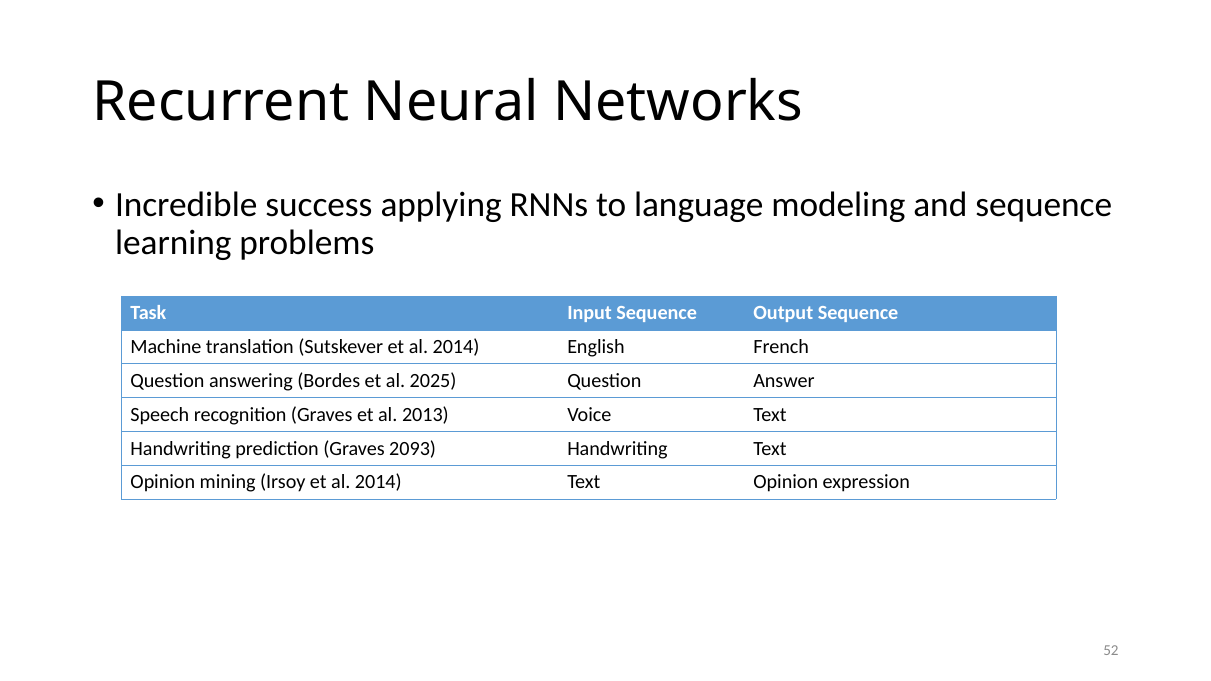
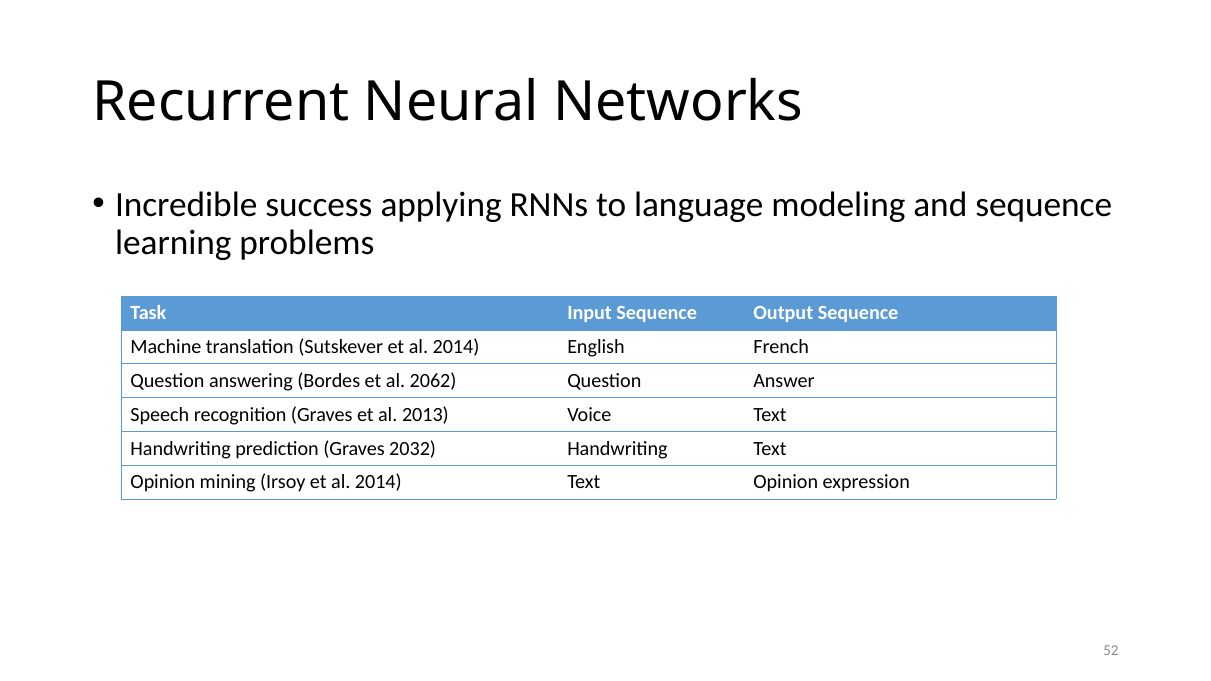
2025: 2025 -> 2062 (433, 381)
2093: 2093 -> 2032 (413, 449)
